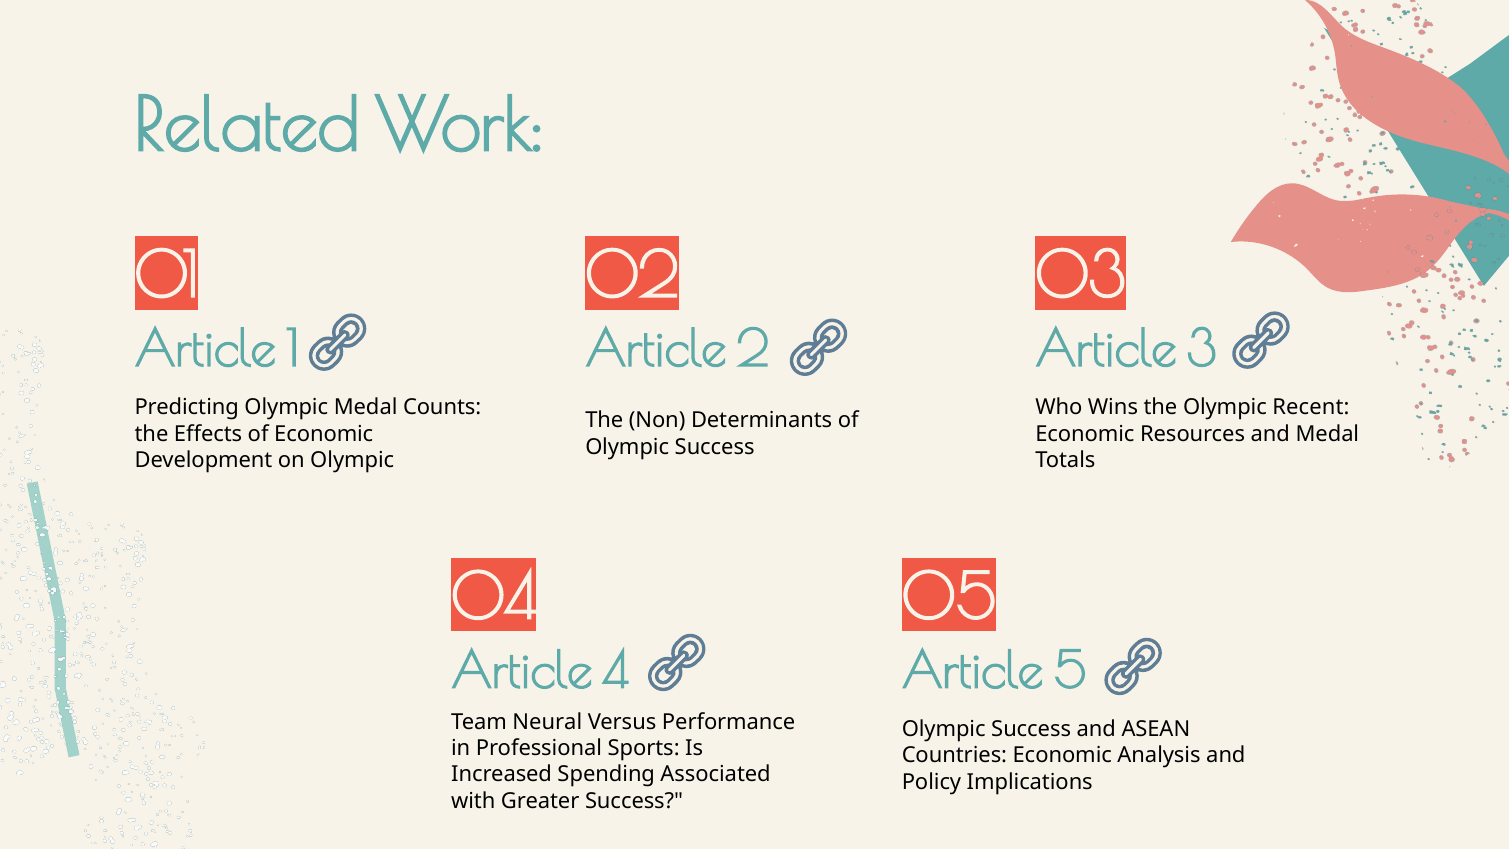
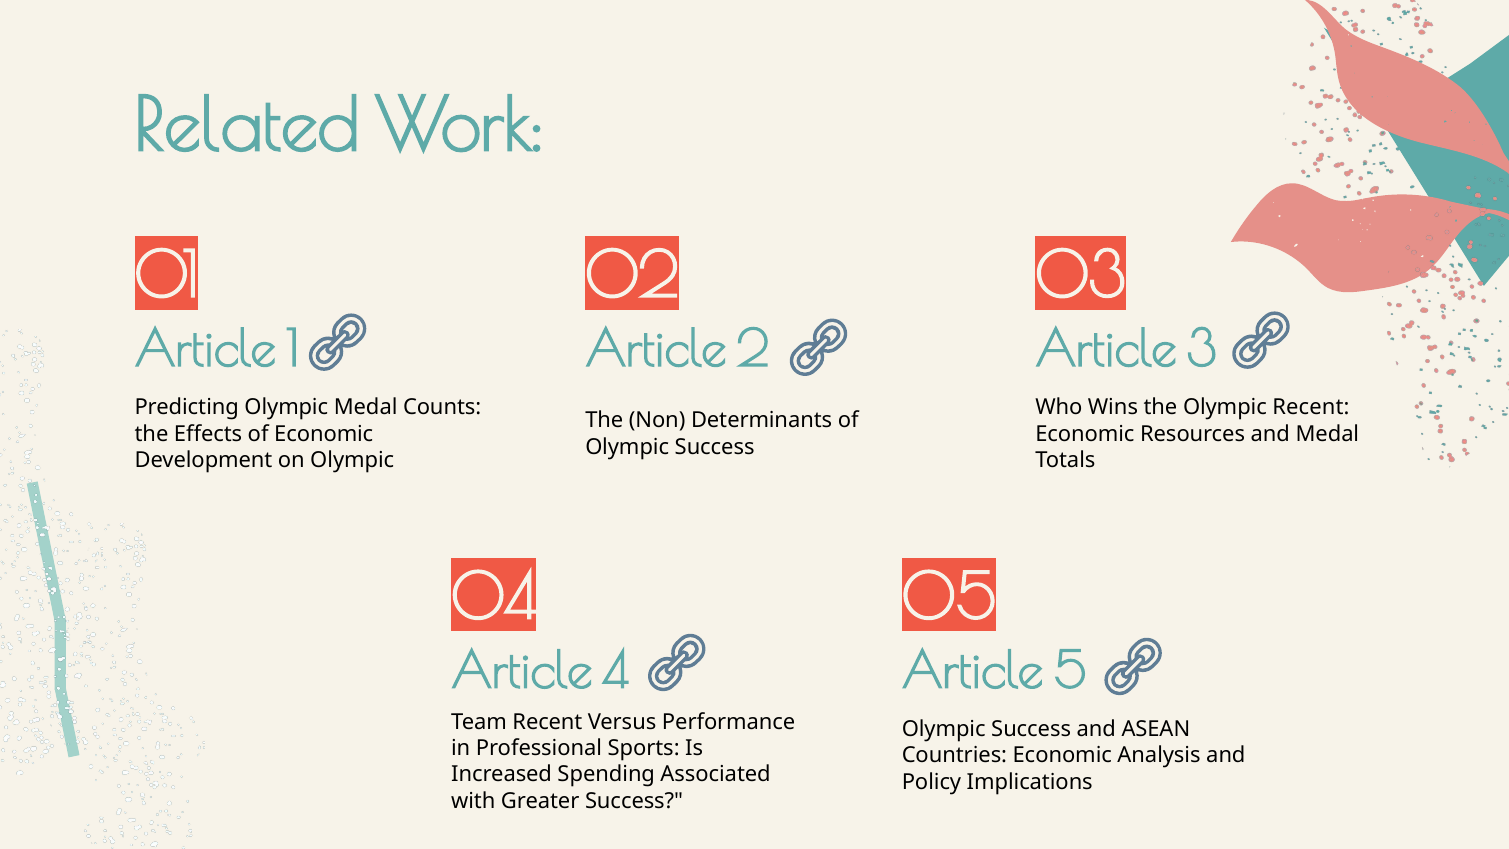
Team Neural: Neural -> Recent (547, 722)
